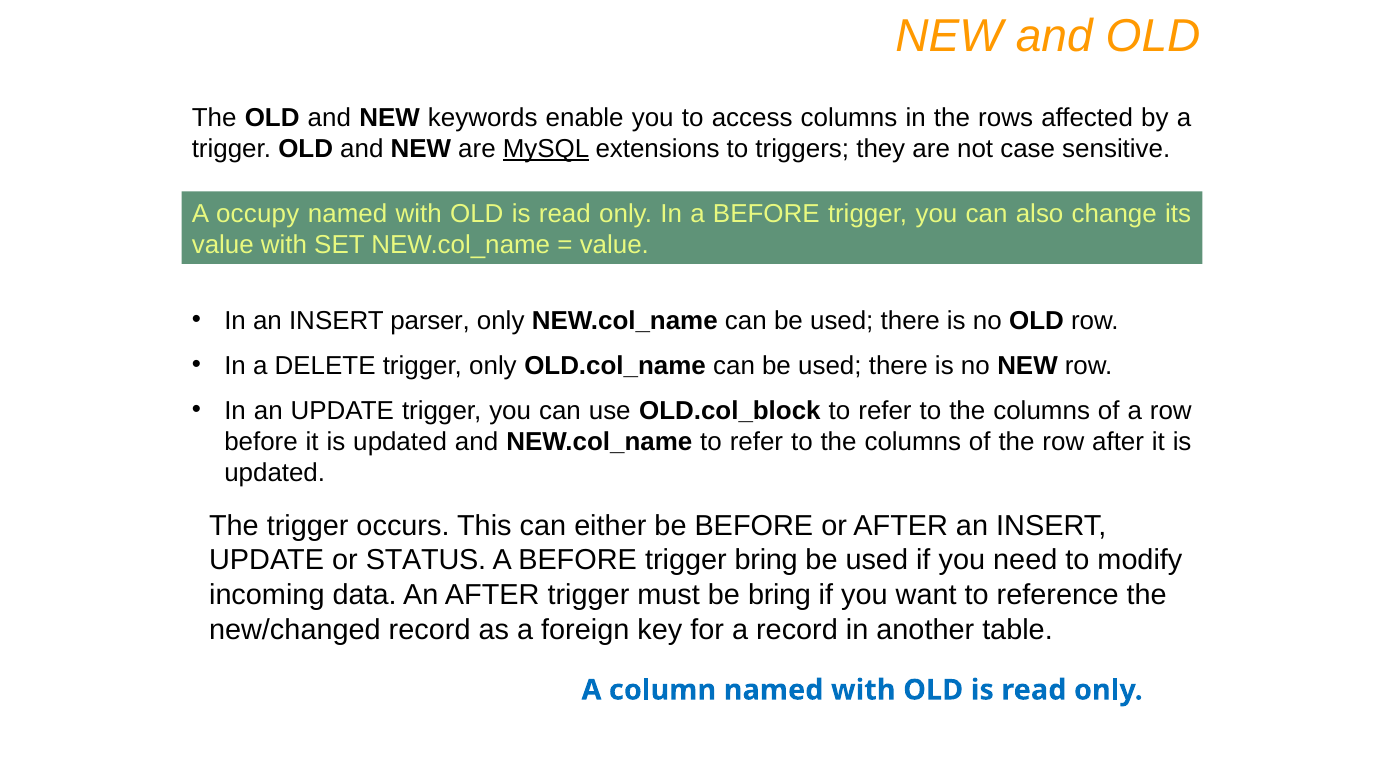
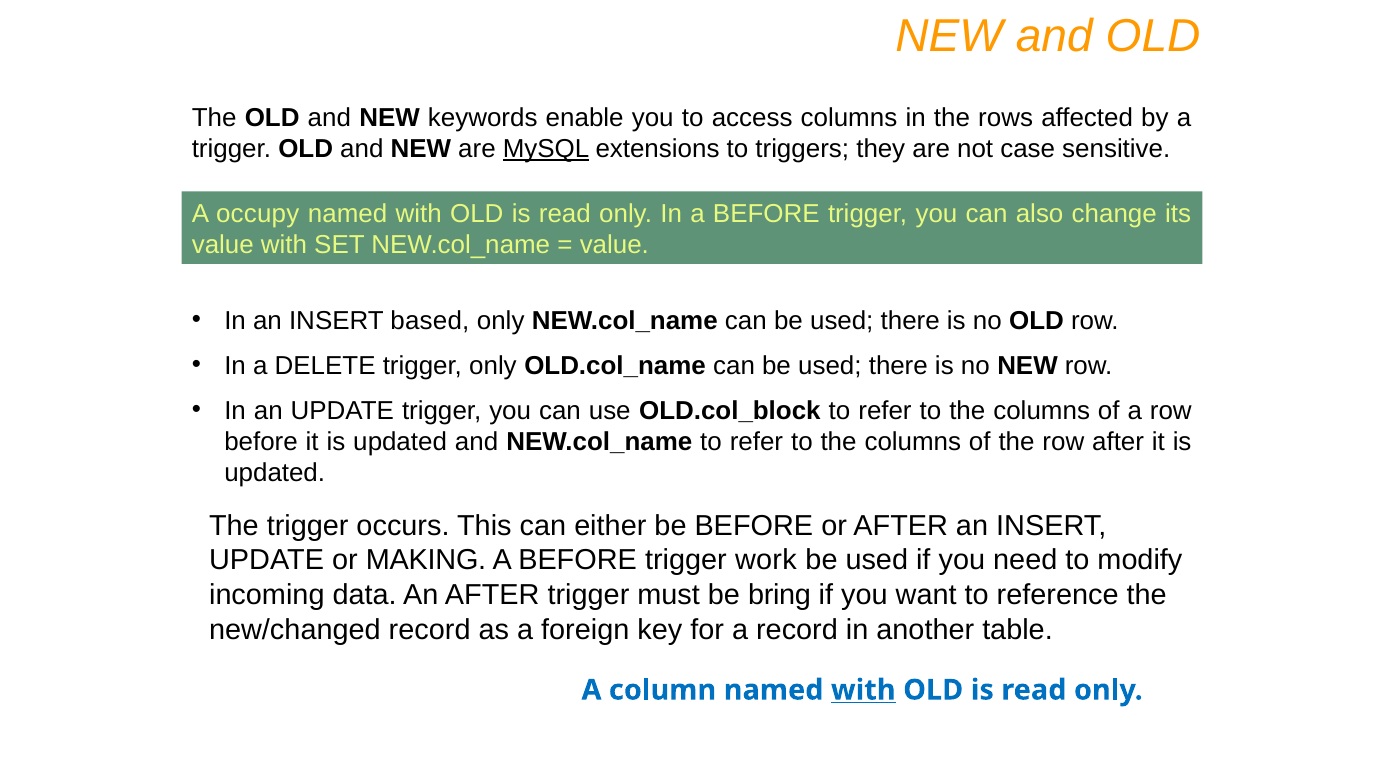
parser: parser -> based (430, 321)
STATUS: STATUS -> MAKING (426, 561)
trigger bring: bring -> work (766, 561)
with underline: none -> present (863, 690)
